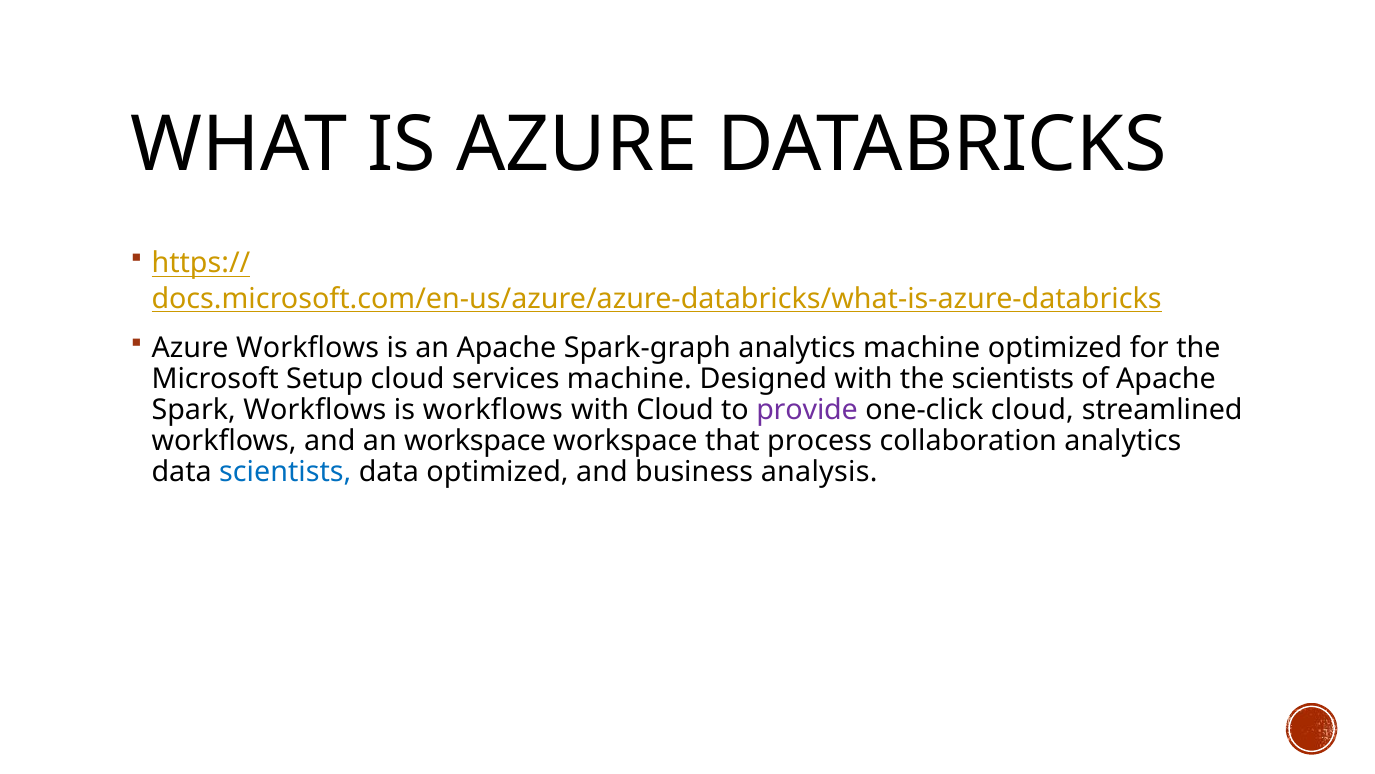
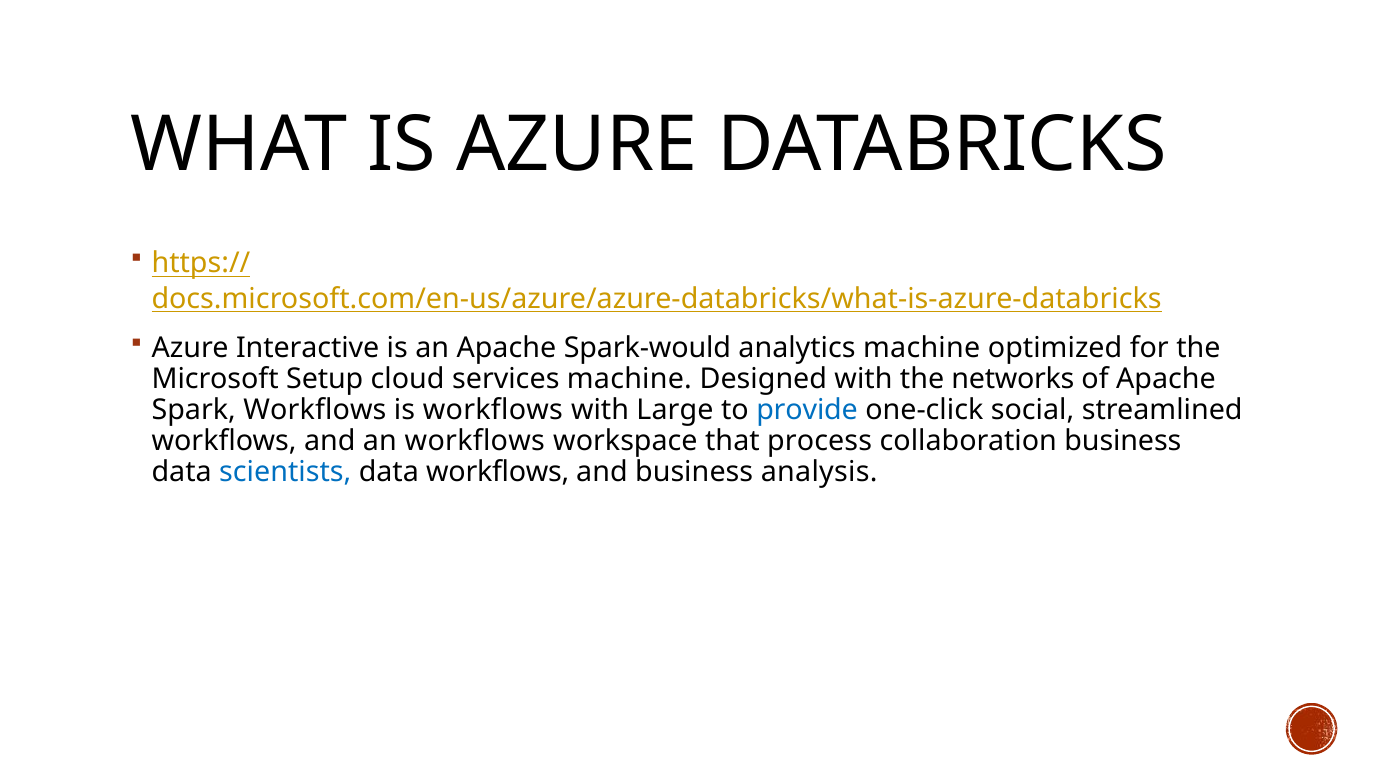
Azure Workflows: Workflows -> Interactive (308, 347)
Spark-graph: Spark-graph -> Spark-would (647, 347)
the scientists: scientists -> networks (1013, 378)
with Cloud: Cloud -> Large (675, 409)
provide colour: purple -> blue (807, 409)
one-click cloud: cloud -> social (1033, 409)
an workspace: workspace -> workflows (475, 440)
collaboration analytics: analytics -> business (1123, 440)
data optimized: optimized -> workflows (498, 471)
